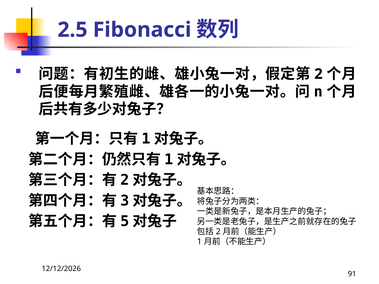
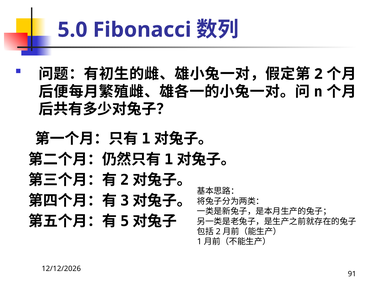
2.5: 2.5 -> 5.0 (72, 30)
